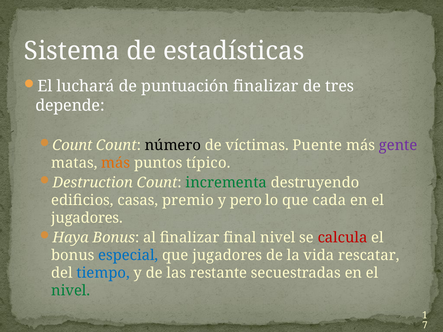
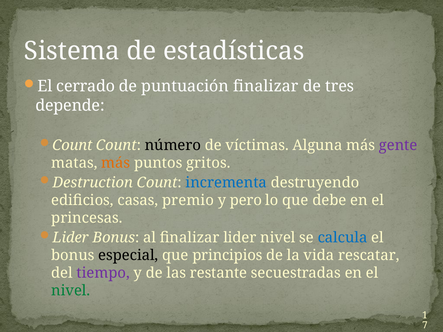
luchará: luchará -> cerrado (86, 86)
Puente: Puente -> Alguna (317, 145)
típico: típico -> gritos (208, 163)
incrementa colour: green -> blue (226, 183)
cada: cada -> debe (329, 200)
jugadores: jugadores -> princesas (87, 218)
Haya: Haya -> Lider (71, 238)
finalizar final: final -> lider (240, 238)
calcula colour: red -> blue (343, 238)
especial colour: blue -> black (128, 255)
que jugadores: jugadores -> principios (227, 255)
tiempo colour: blue -> purple (103, 273)
